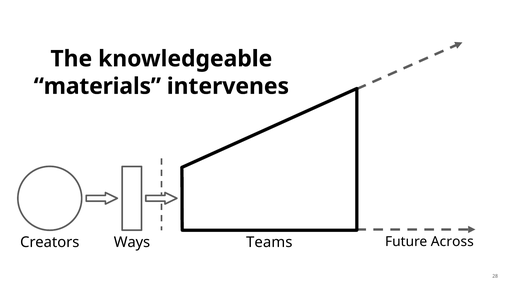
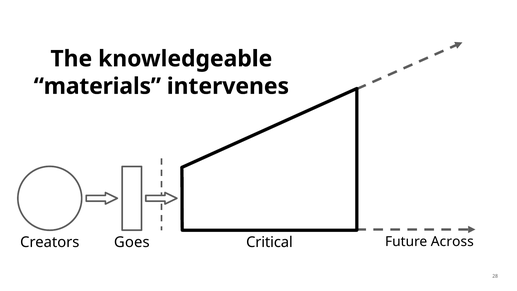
Teams: Teams -> Critical (269, 242)
Ways: Ways -> Goes (132, 242)
